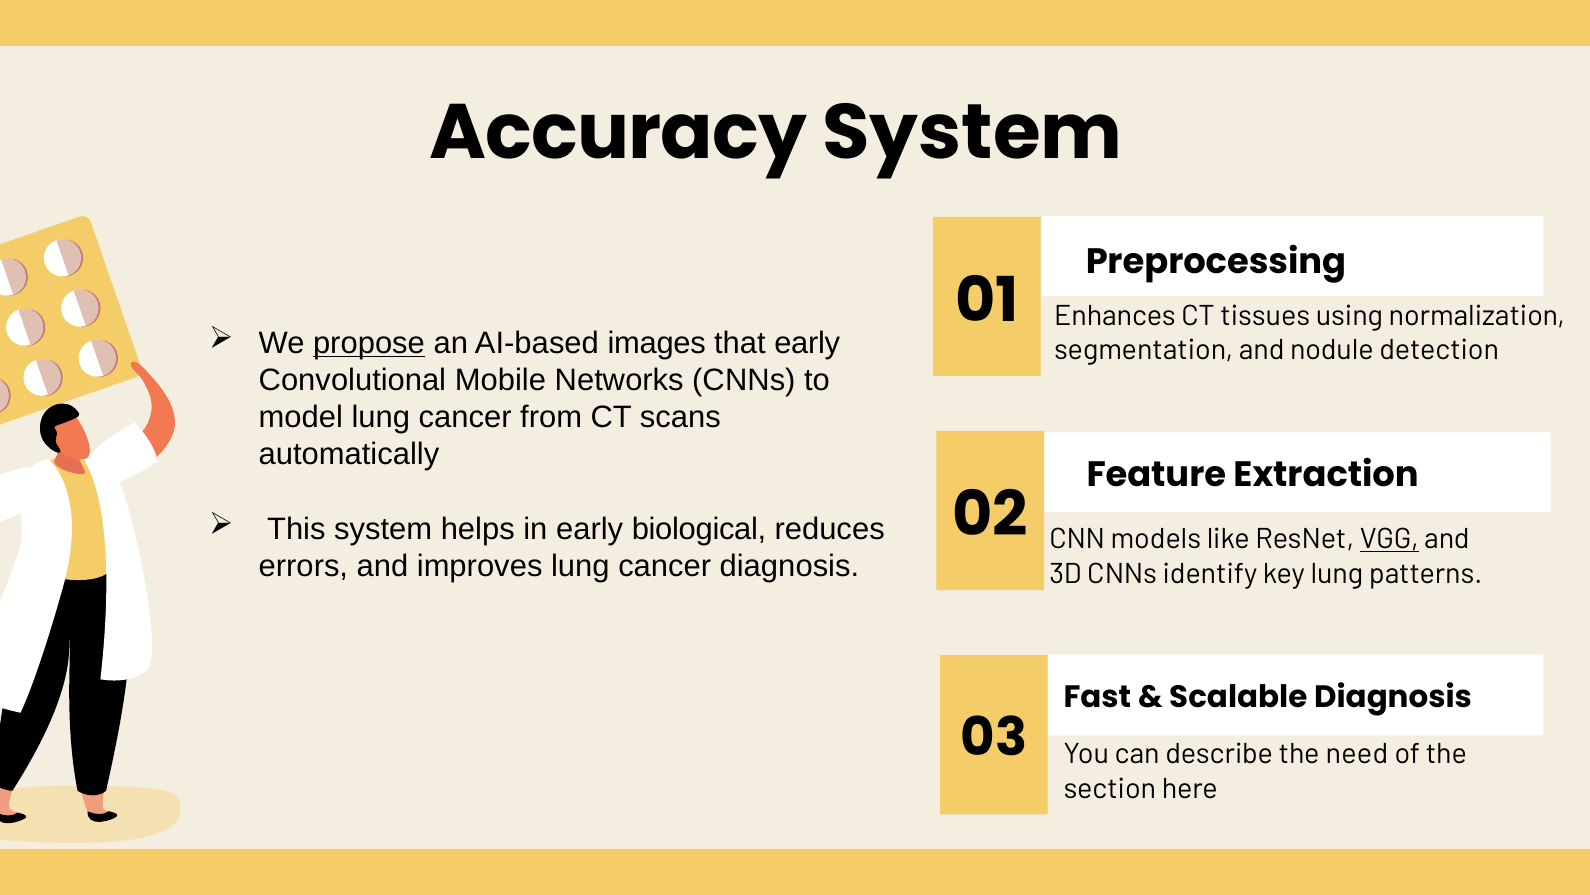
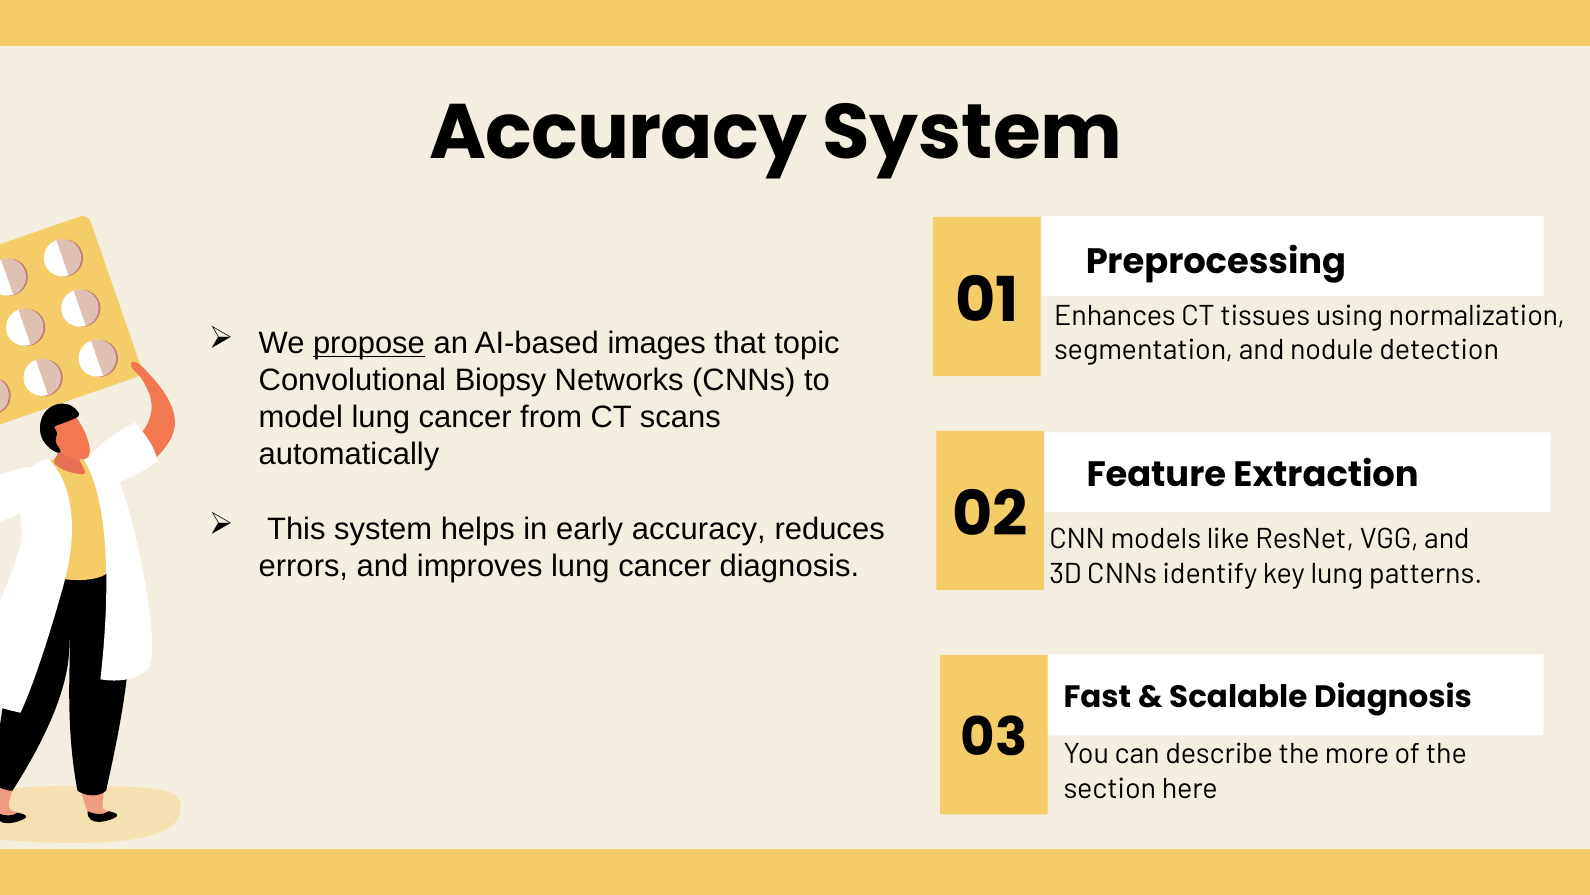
that early: early -> topic (807, 343)
Mobile: Mobile -> Biopsy (501, 380)
early biological: biological -> accuracy (699, 529)
VGG underline: present -> none (1389, 539)
need: need -> more (1357, 754)
